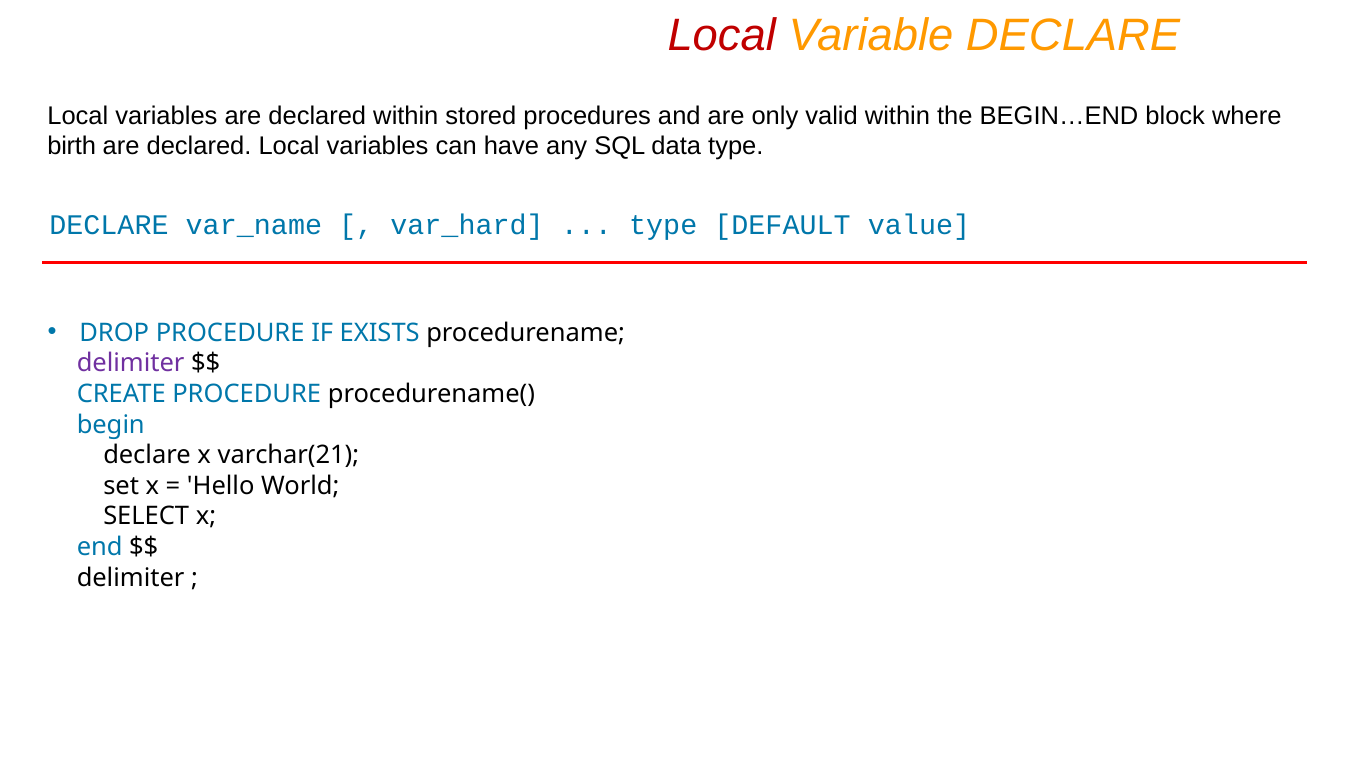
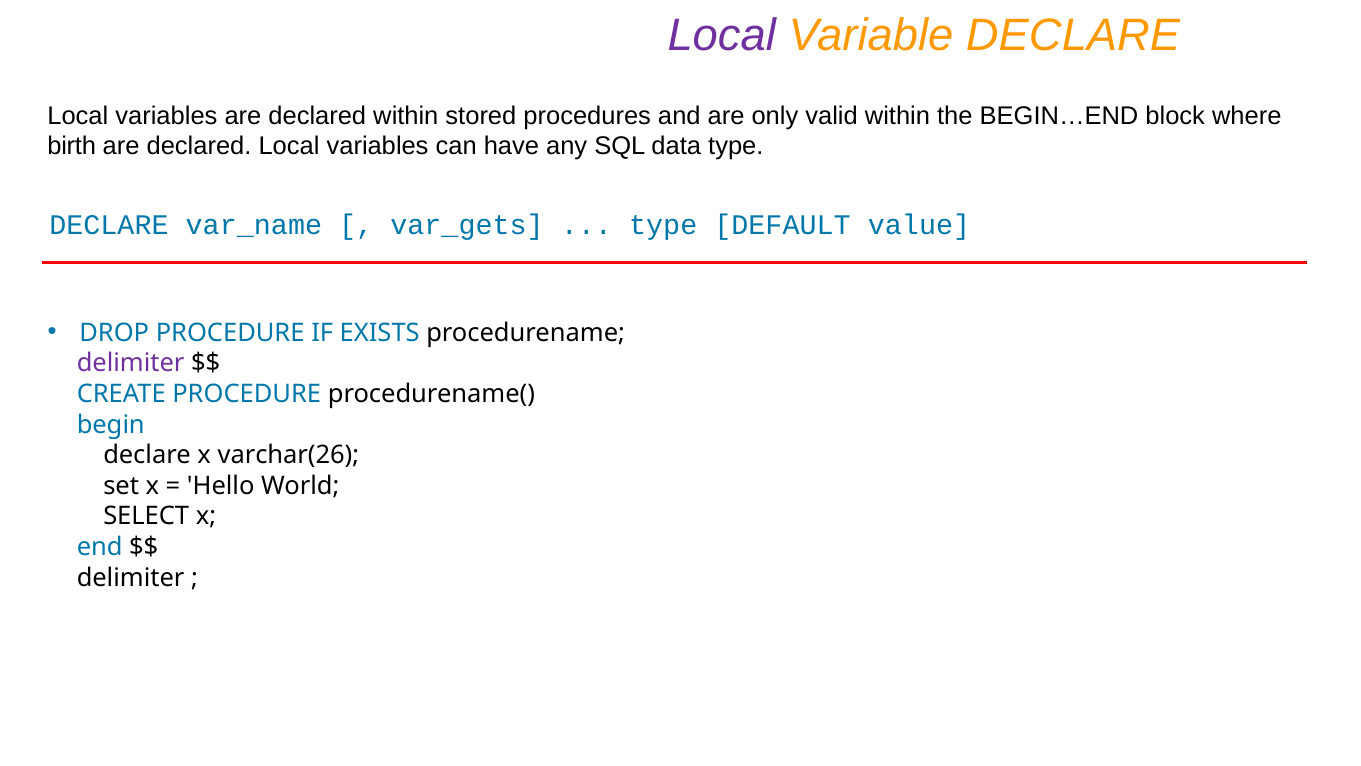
Local colour: red -> purple (722, 35)
var_hard: var_hard -> var_gets (467, 225)
varchar(21: varchar(21 -> varchar(26 (288, 455)
